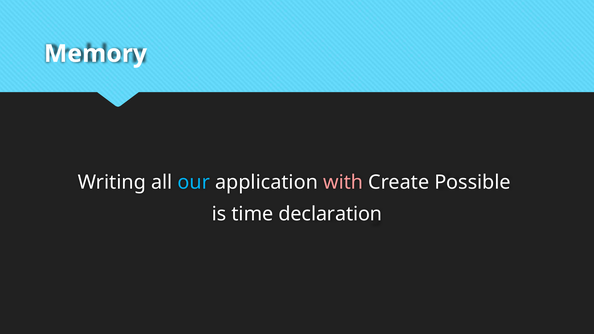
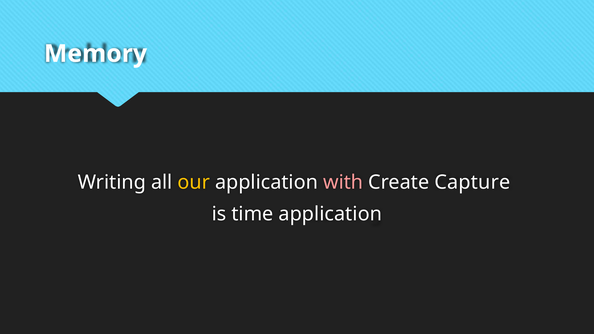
our colour: light blue -> yellow (194, 183)
Possible: Possible -> Capture (472, 183)
time declaration: declaration -> application (330, 214)
